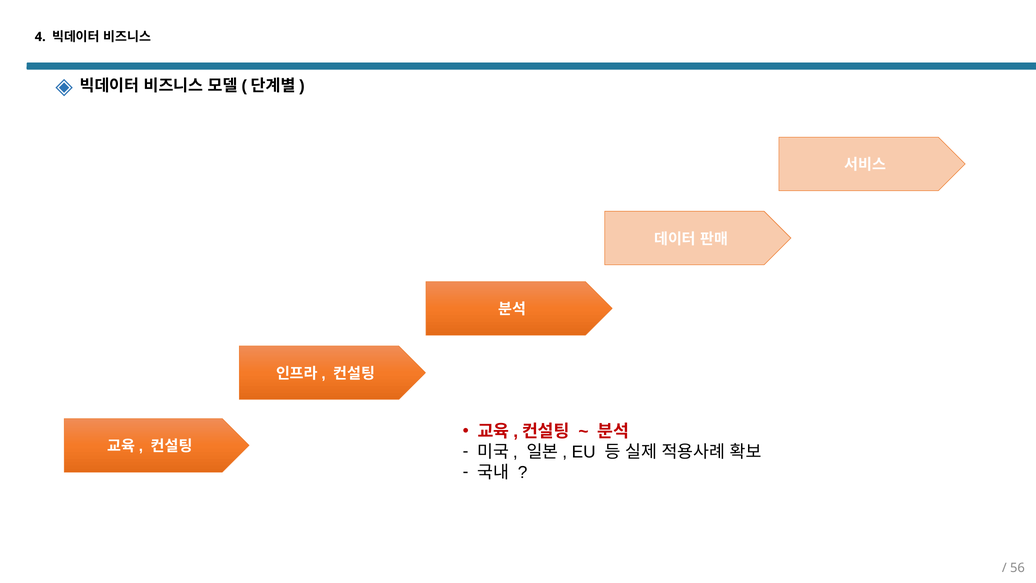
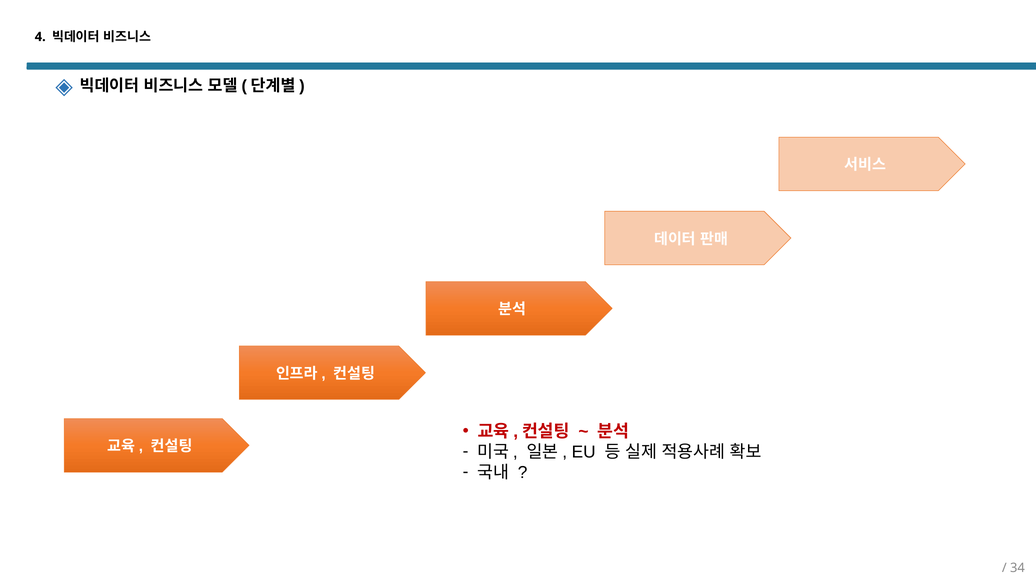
56: 56 -> 34 (1017, 568)
